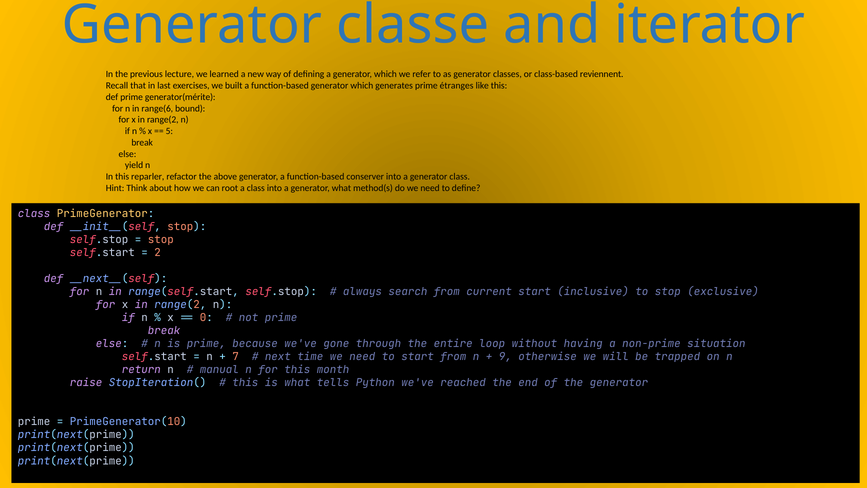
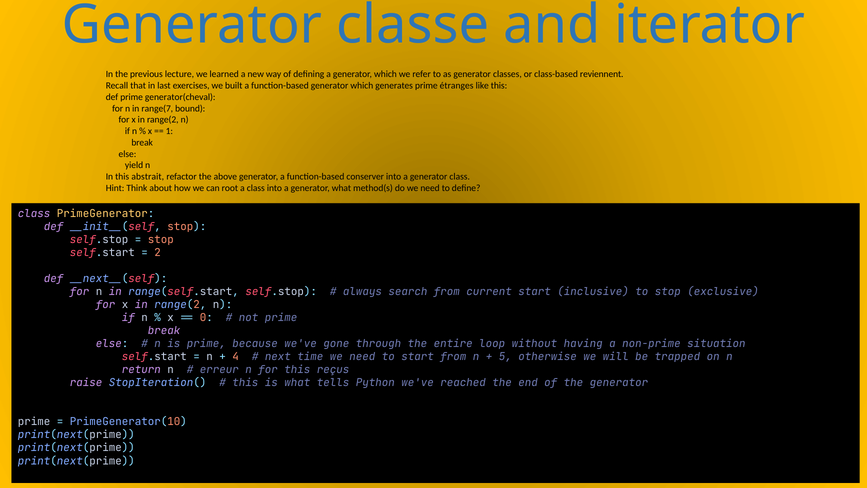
generator(mérite: generator(mérite -> generator(cheval (180, 97)
range(6: range(6 -> range(7 (157, 108)
5: 5 -> 1 (169, 131)
reparler: reparler -> abstrait (148, 177)
7: 7 -> 4 (236, 357)
9: 9 -> 5 (505, 357)
manual: manual -> erreur (219, 370)
month: month -> reçus (333, 370)
